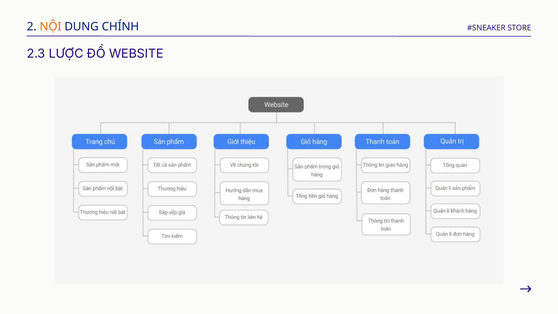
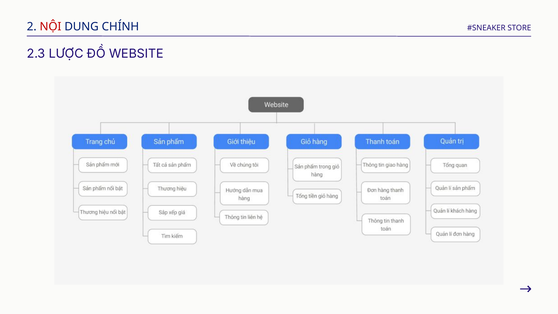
NỘI colour: orange -> red (51, 27)
